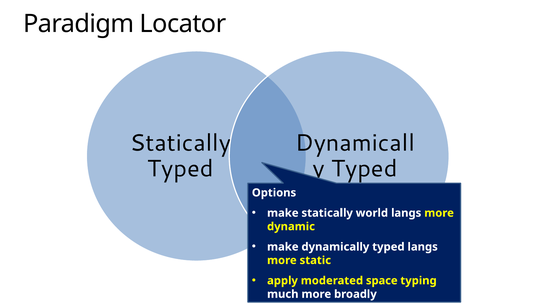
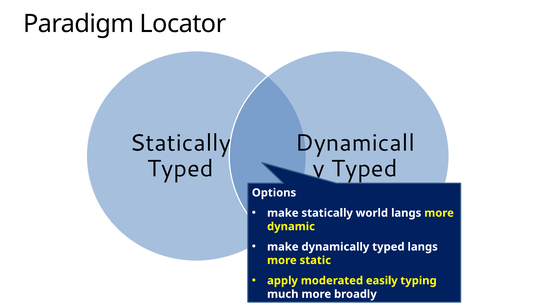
space: space -> easily (382, 281)
